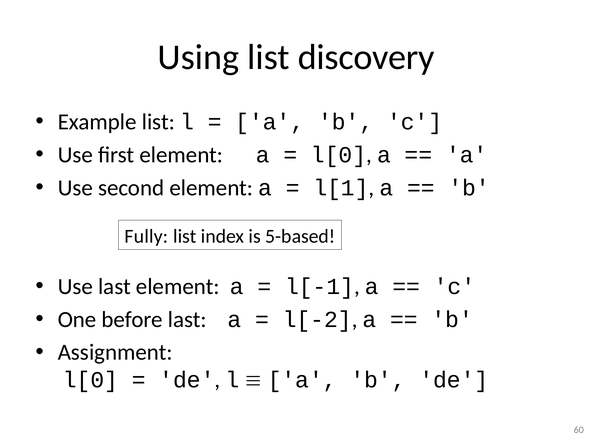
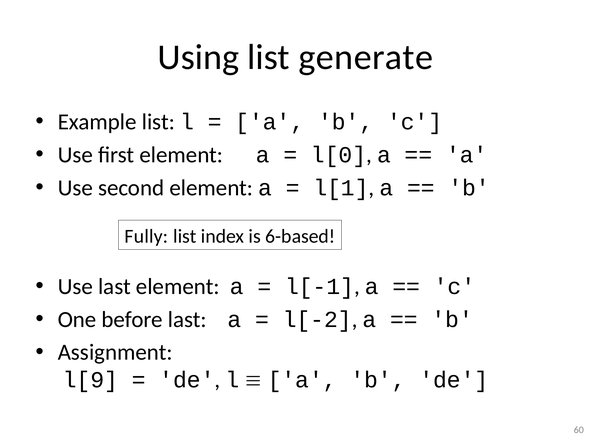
discovery: discovery -> generate (366, 57)
5-based: 5-based -> 6-based (300, 236)
l[0: l[0 -> l[9 (90, 380)
